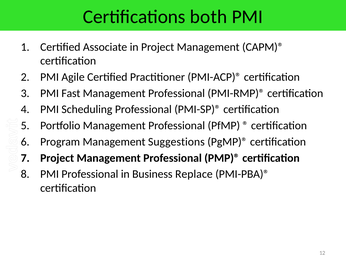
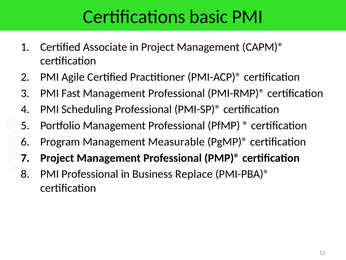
both: both -> basic (209, 17)
Suggestions: Suggestions -> Measurable (176, 141)
